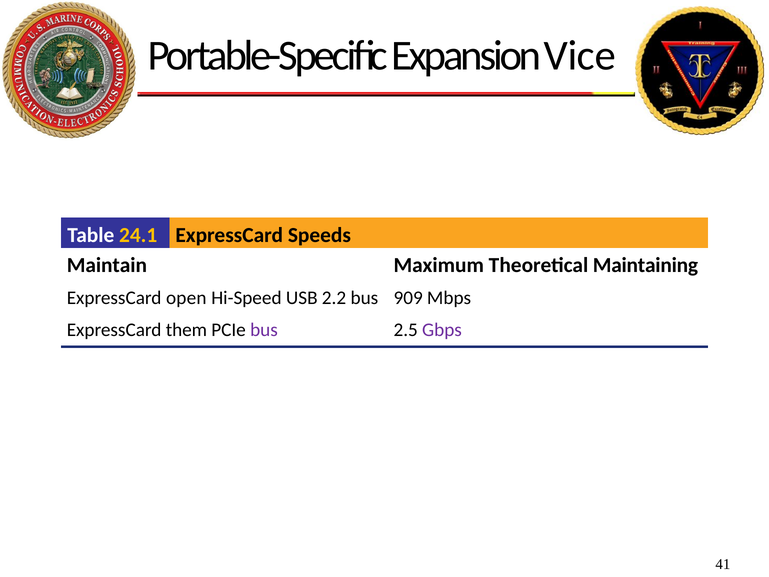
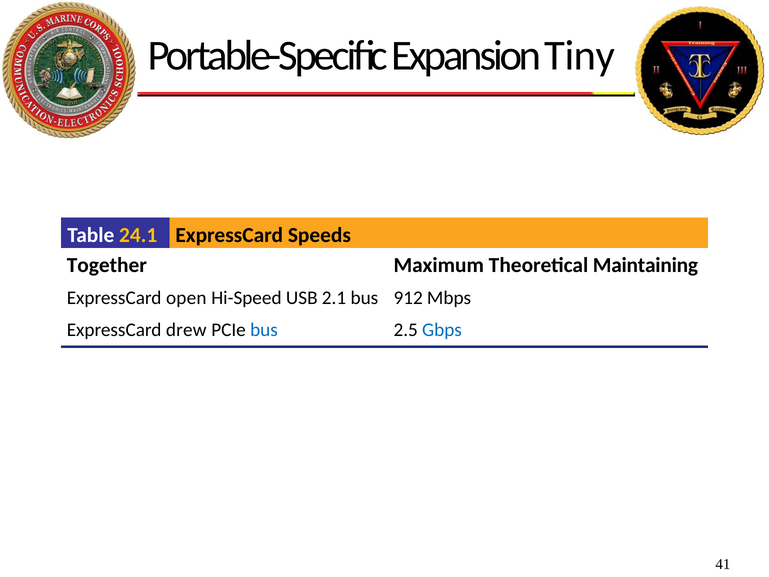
Vice: Vice -> Tiny (580, 56)
Maintain: Maintain -> Together (107, 265)
2.2: 2.2 -> 2.1 (334, 298)
909: 909 -> 912 (408, 298)
them: them -> drew (186, 330)
bus colour: purple -> blue (264, 330)
Gbps colour: purple -> blue (442, 330)
